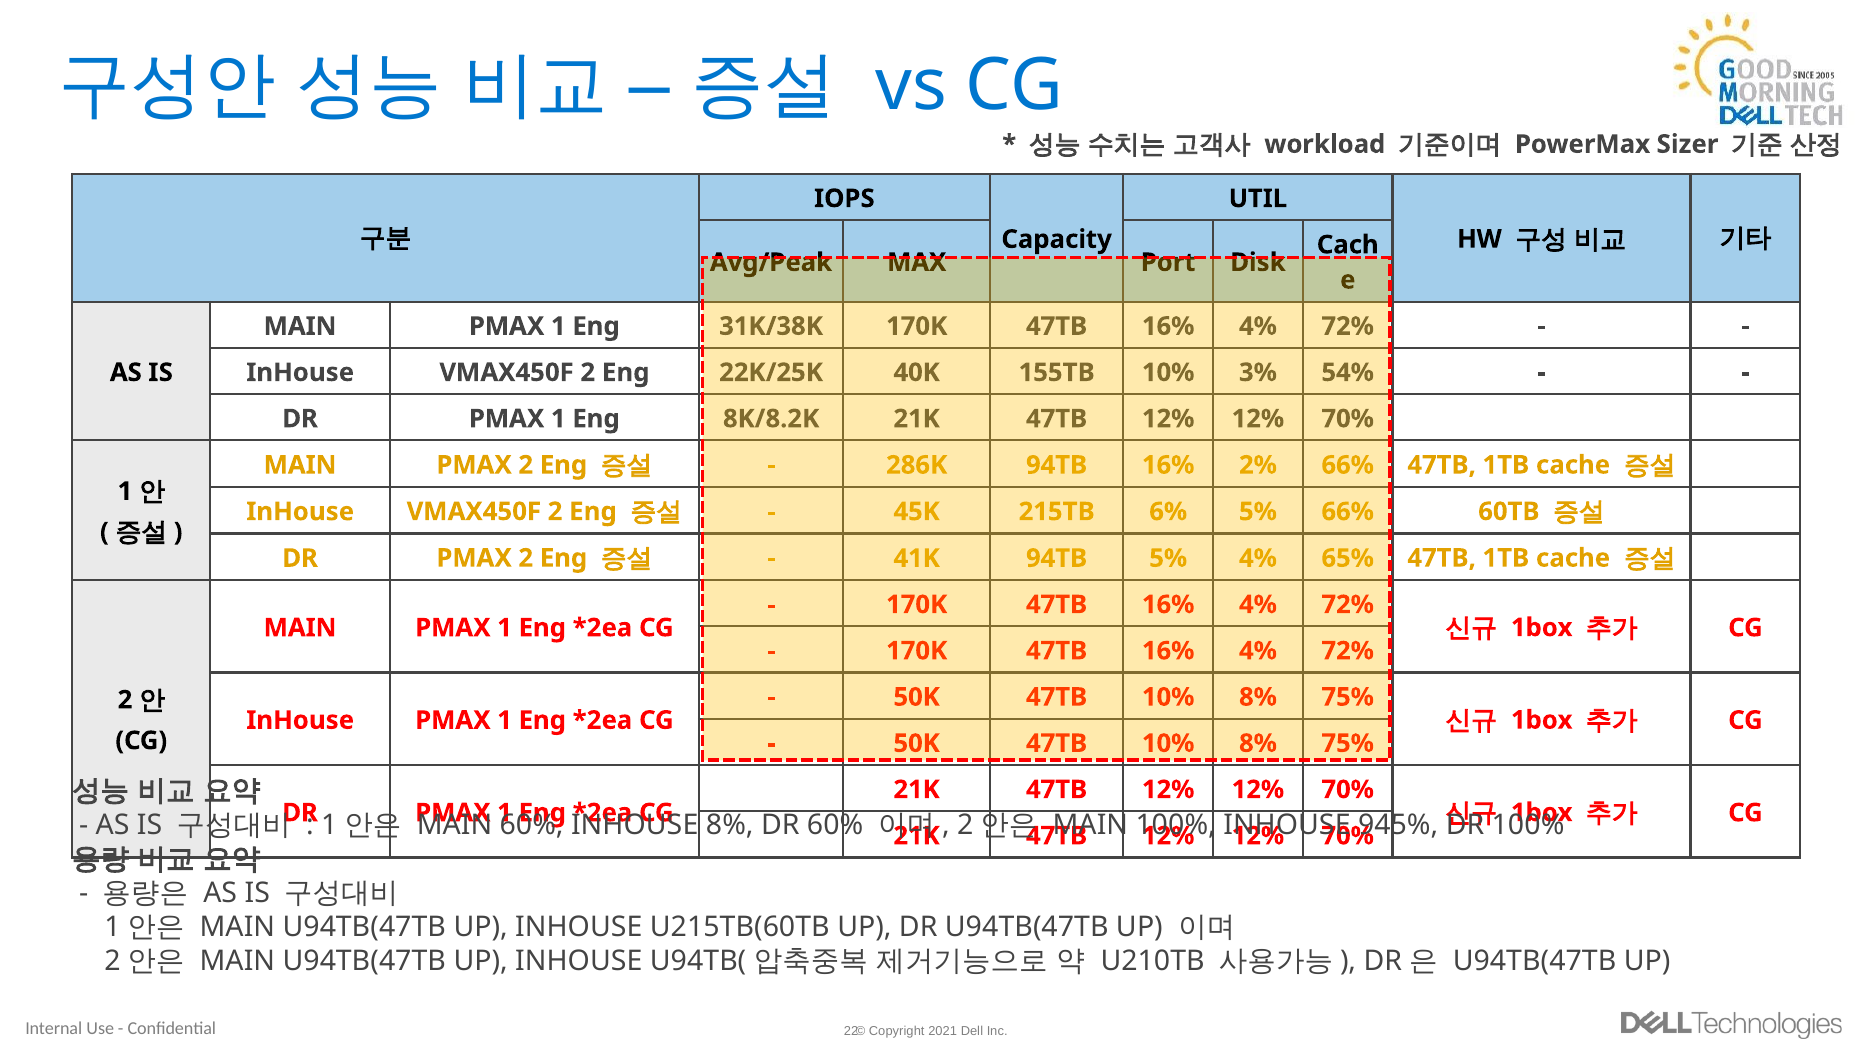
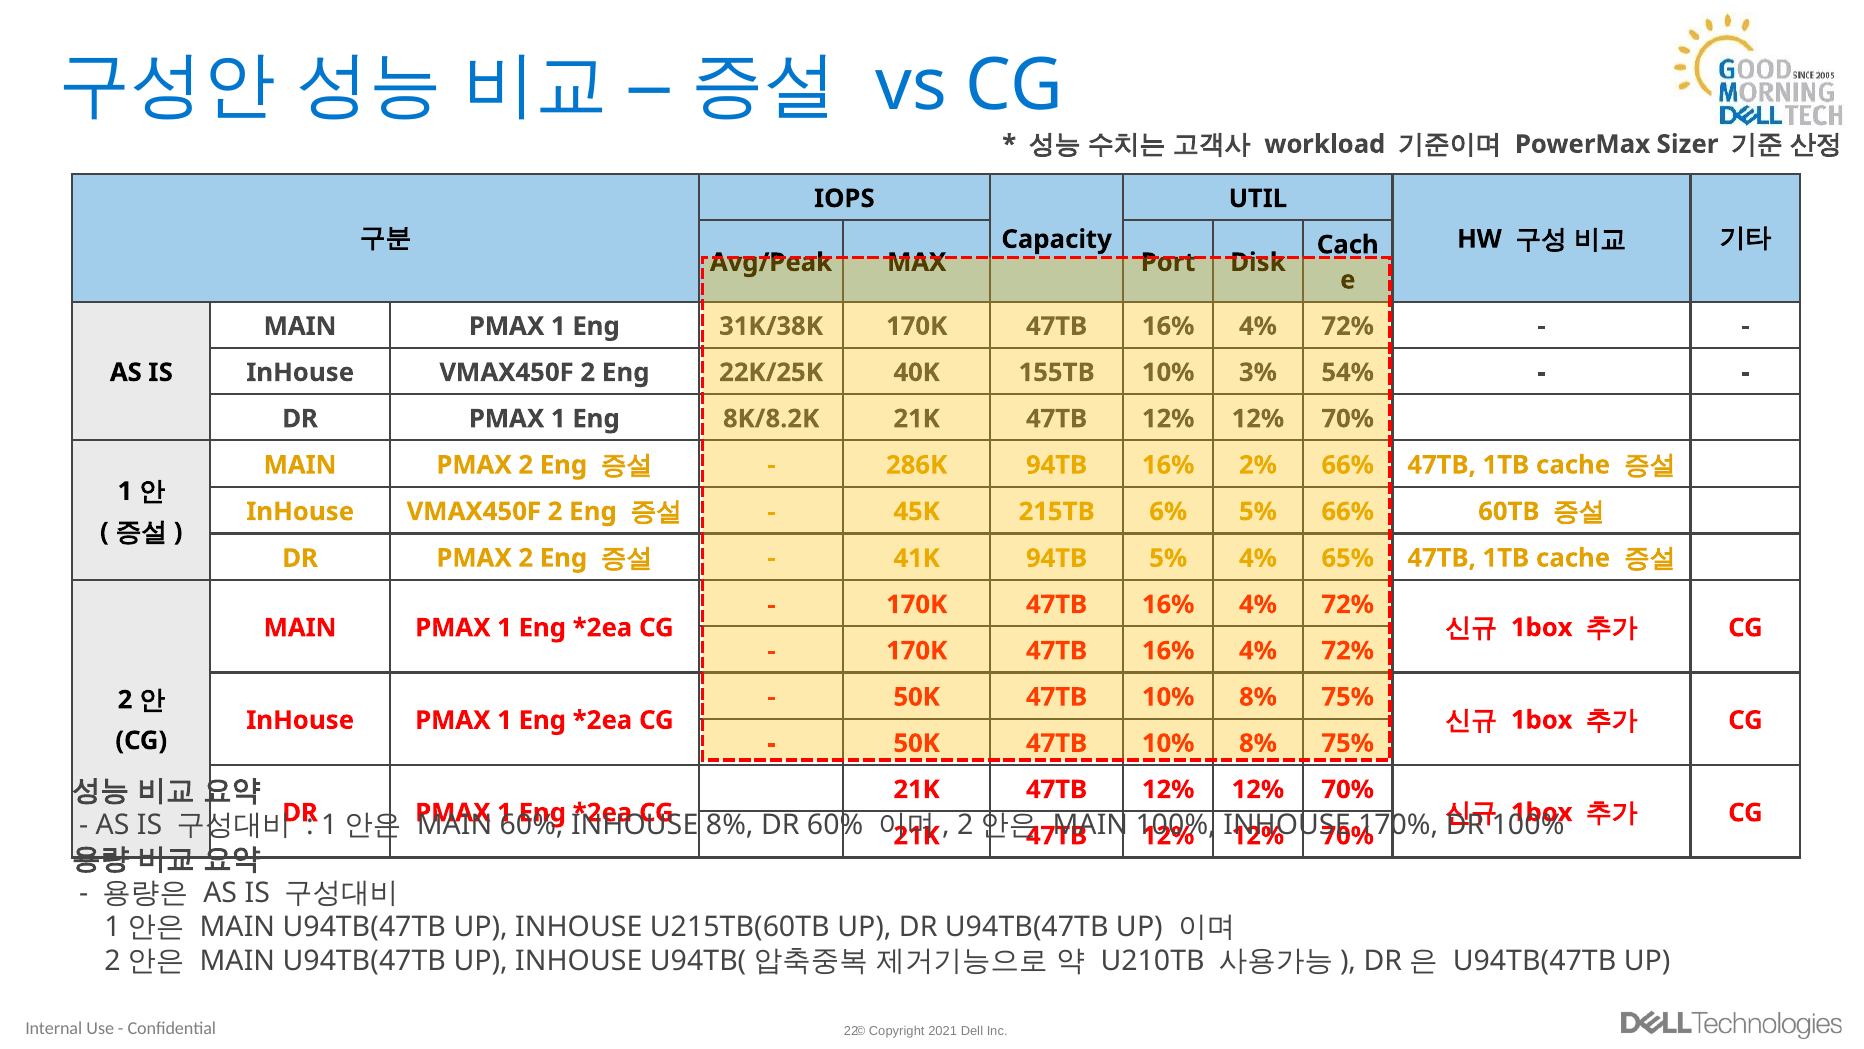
945%: 945% -> 170% (1398, 824)
